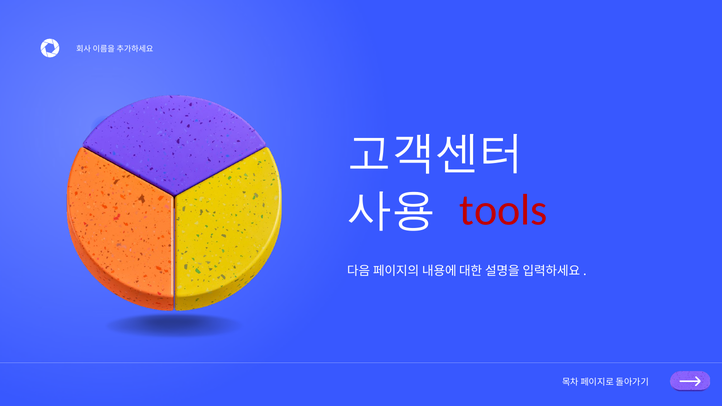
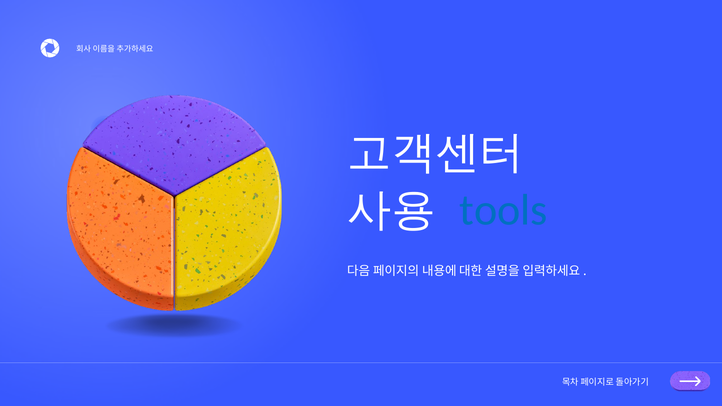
tools colour: red -> blue (503, 210)
